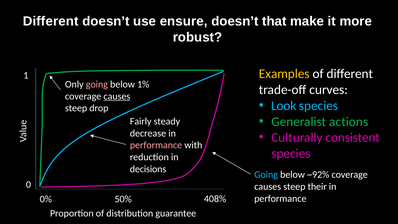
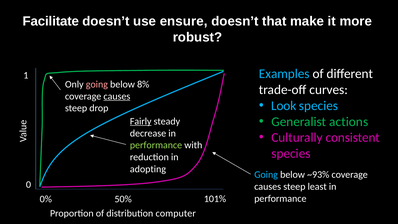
Different: Different -> Facilitate (51, 21)
Examples colour: yellow -> light blue (284, 74)
1%: 1% -> 8% (143, 84)
Fairly underline: none -> present (141, 121)
performance colour: pink -> light green (156, 145)
decisions: decisions -> adopting (148, 169)
~92%: ~92% -> ~93% (318, 175)
their: their -> least (317, 187)
408%: 408% -> 101% (215, 199)
guarantee: guarantee -> computer (176, 213)
